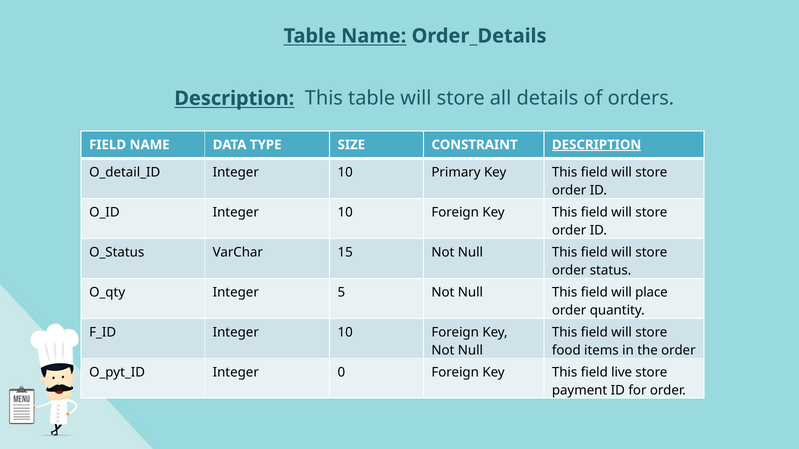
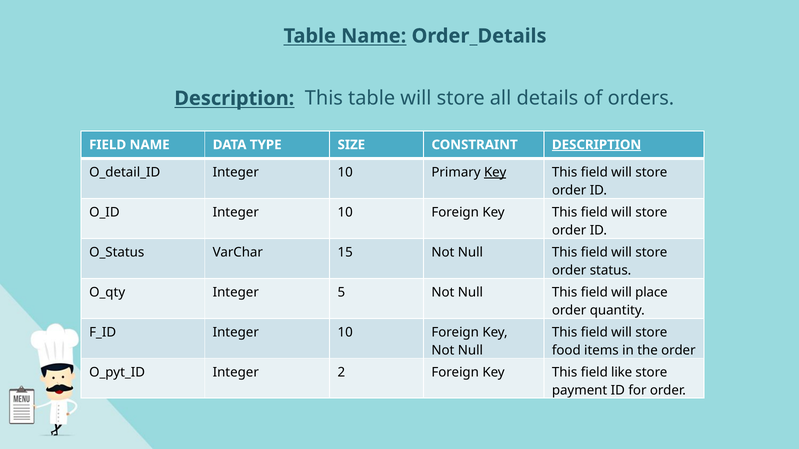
Key underline: none -> present (495, 173)
0: 0 -> 2 (341, 372)
live: live -> like (622, 372)
